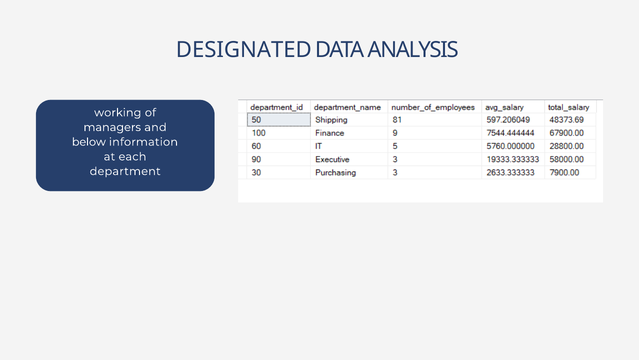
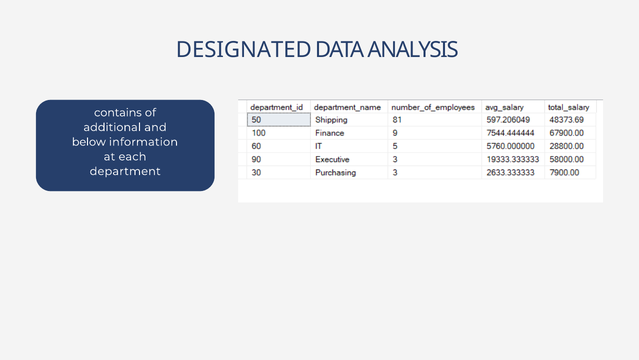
working: working -> contains (118, 112)
managers: managers -> additional (112, 127)
